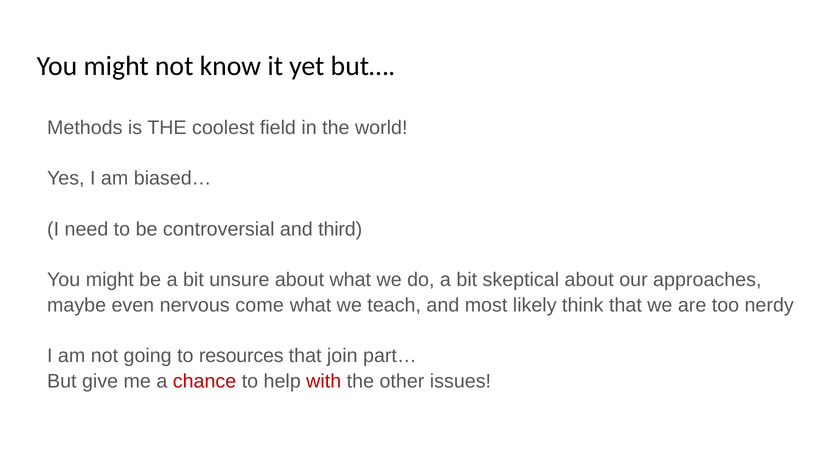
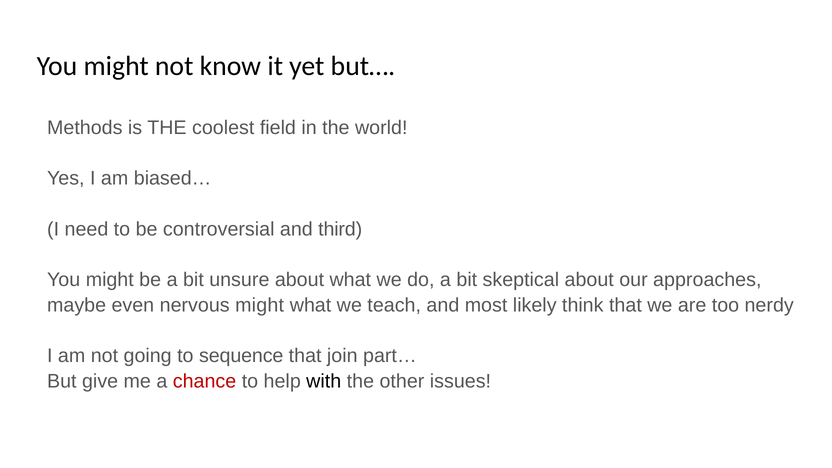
nervous come: come -> might (260, 305)
resources: resources -> sequence (241, 356)
with colour: red -> black (324, 381)
